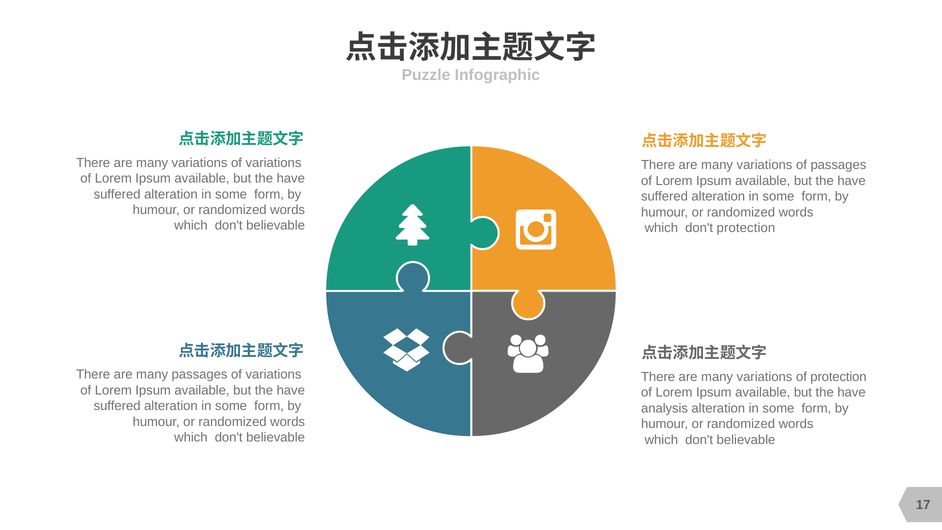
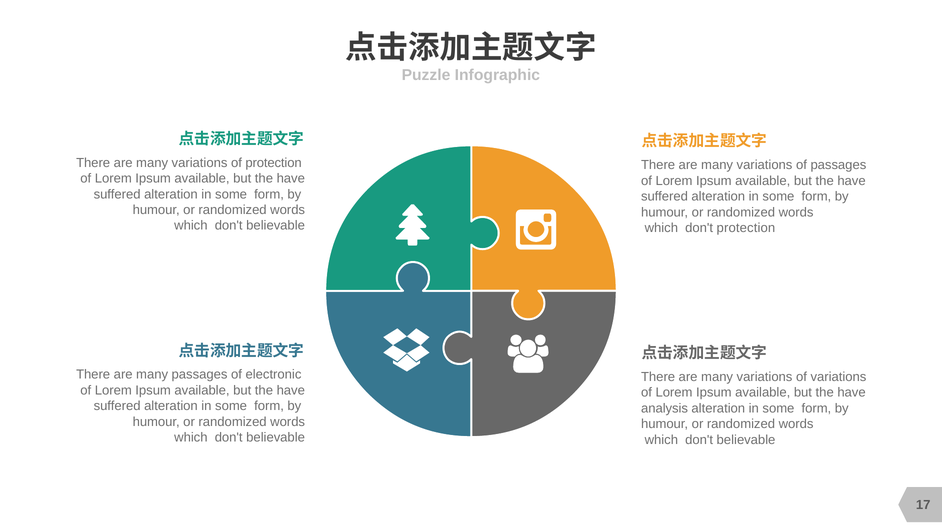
variations of variations: variations -> protection (274, 163)
variations: variations -> electronic (273, 375)
of protection: protection -> variations (838, 377)
